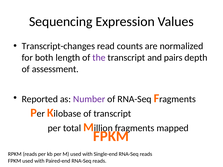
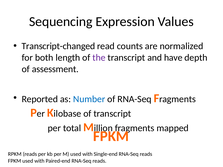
Transcript-changes: Transcript-changes -> Transcript-changed (58, 46)
pairs: pairs -> have (173, 58)
Number colour: purple -> blue (89, 99)
